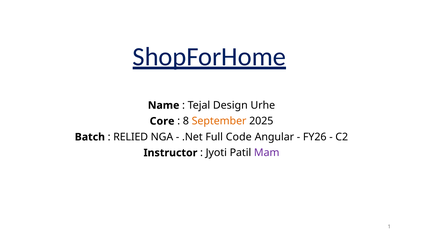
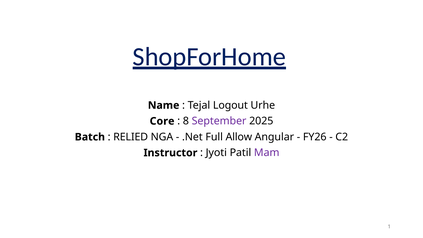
Design: Design -> Logout (230, 105)
September colour: orange -> purple (219, 121)
Code: Code -> Allow (239, 137)
